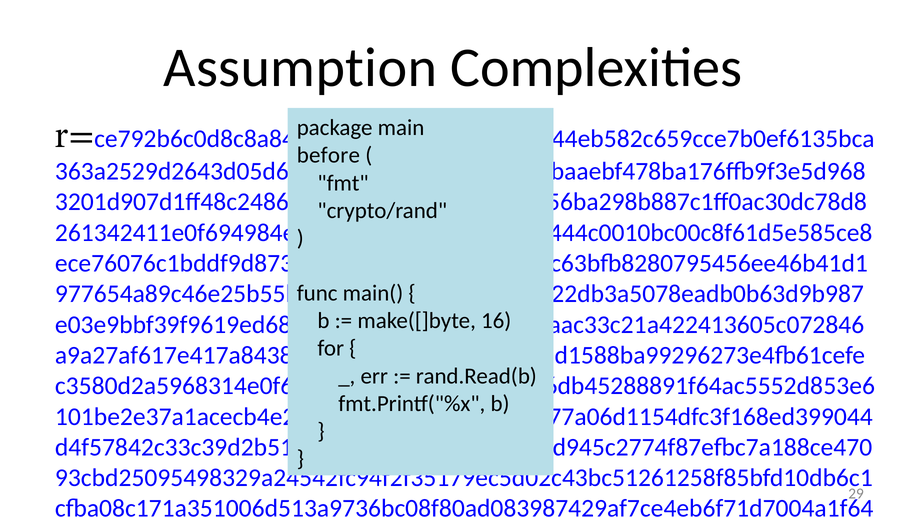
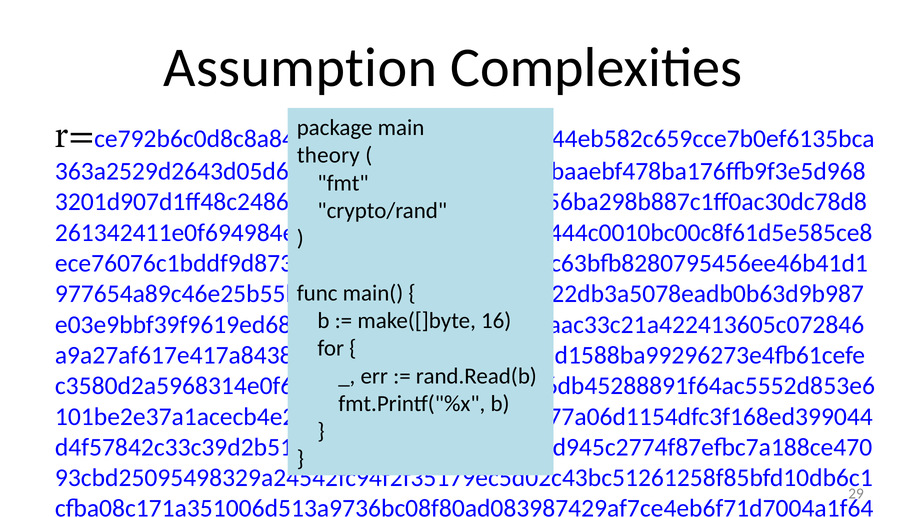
before: before -> theory (328, 155)
